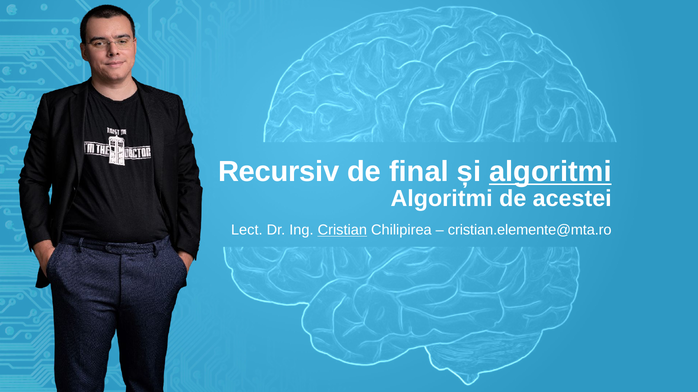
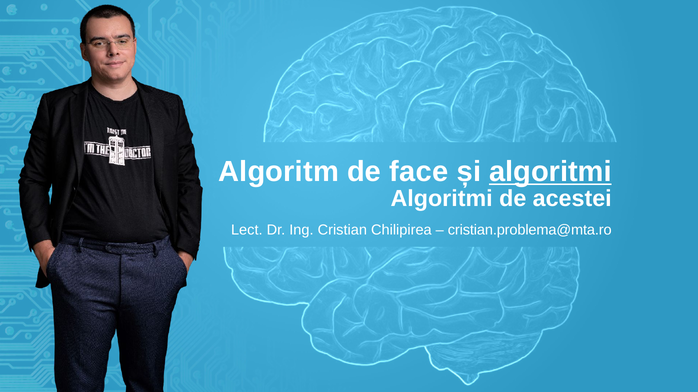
Recursiv: Recursiv -> Algoritm (278, 172)
final: final -> face (419, 172)
Cristian underline: present -> none (342, 230)
cristian.elemente@mta.ro: cristian.elemente@mta.ro -> cristian.problema@mta.ro (530, 230)
